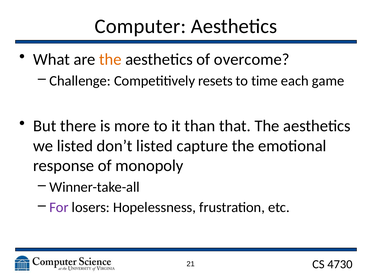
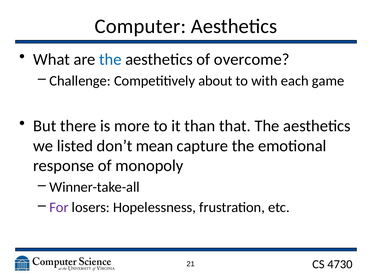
the colour: orange -> blue (110, 59)
resets: resets -> about (215, 81)
time: time -> with (264, 81)
don’t listed: listed -> mean (155, 146)
